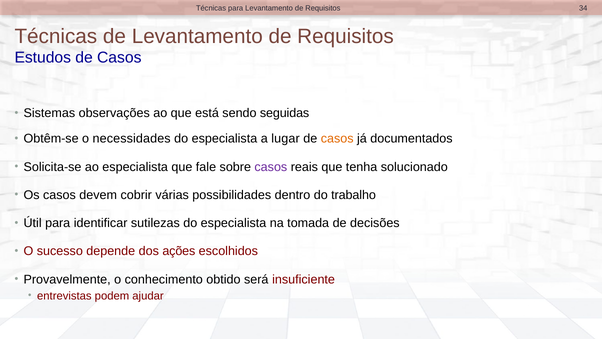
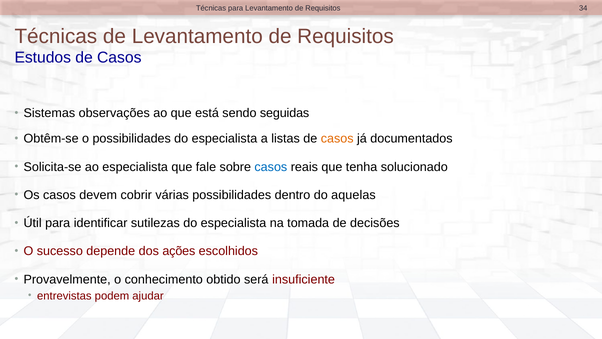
o necessidades: necessidades -> possibilidades (132, 139)
lugar: lugar -> listas (286, 139)
casos colour: purple -> blue (271, 167)
trabalho: trabalho -> aquelas (353, 195)
